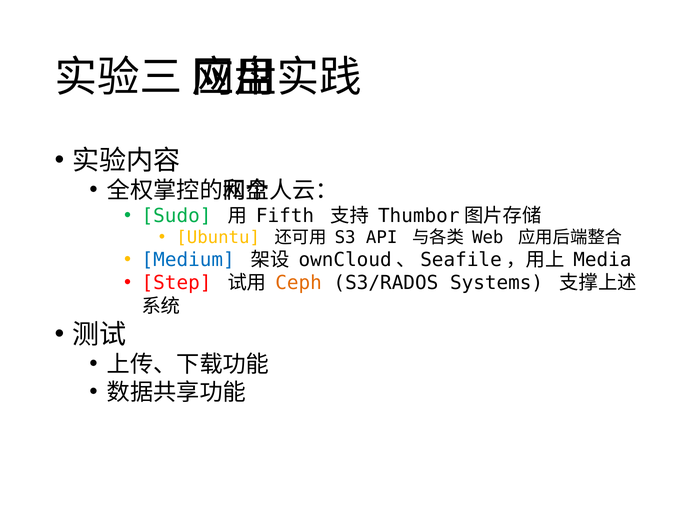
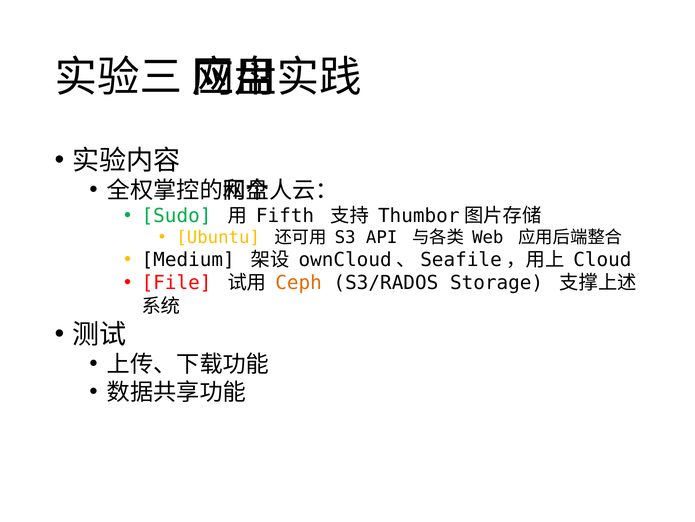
Medium colour: blue -> black (188, 259)
Media: Media -> Cloud (602, 259)
Step: Step -> File (177, 283)
Systems: Systems -> Storage (497, 283)
